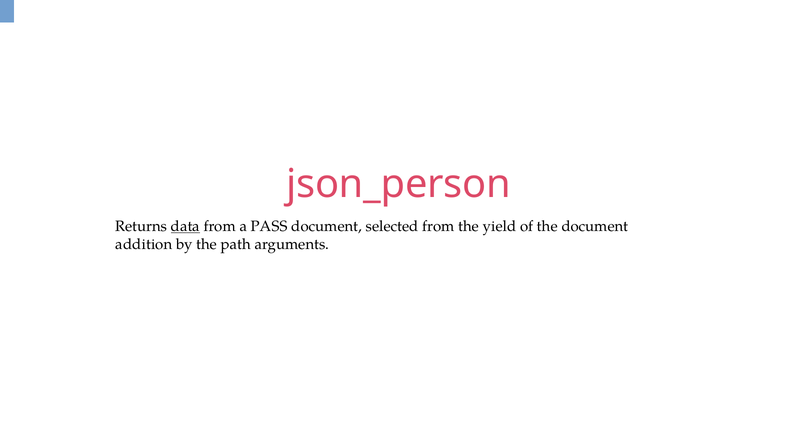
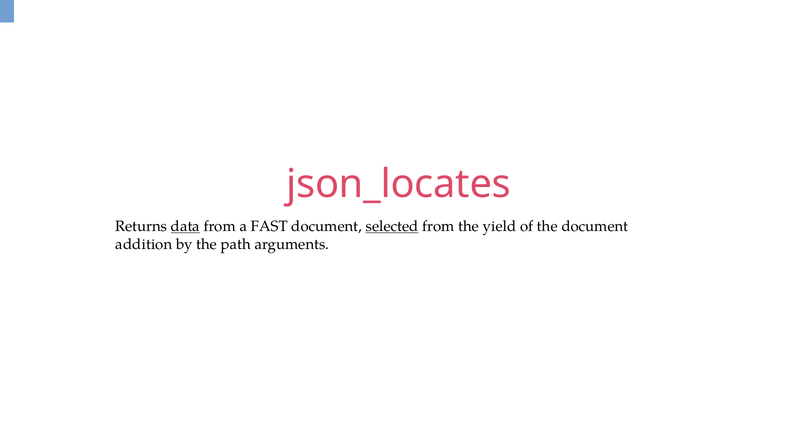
json_person: json_person -> json_locates (399, 184)
PASS: PASS -> FAST (269, 226)
selected underline: none -> present (392, 226)
